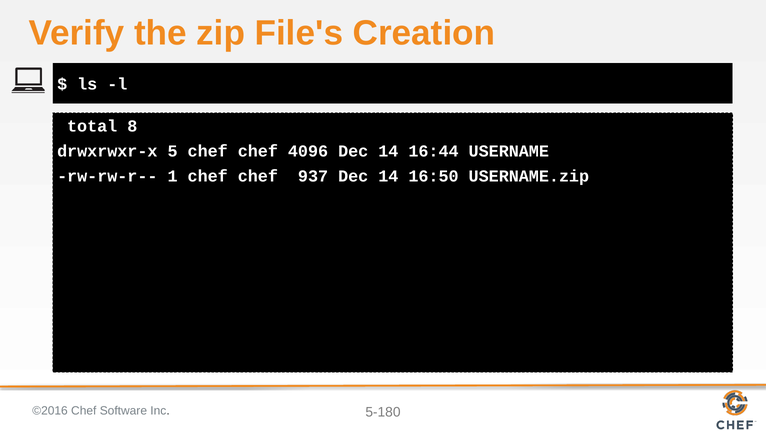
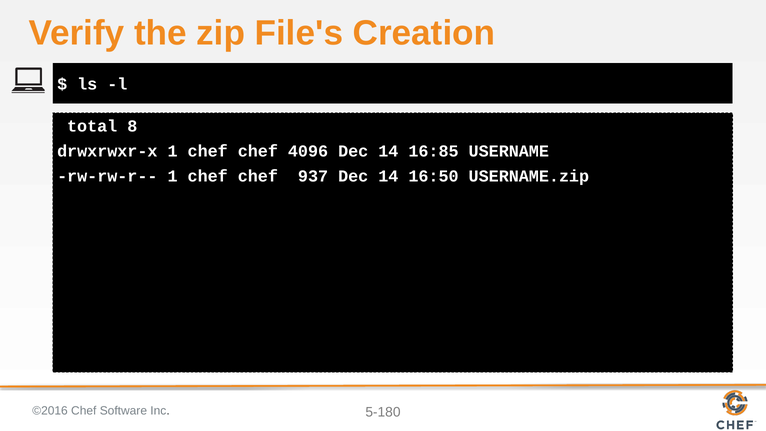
drwxrwxr-x 5: 5 -> 1 (173, 151)
16:44: 16:44 -> 16:85 (434, 151)
